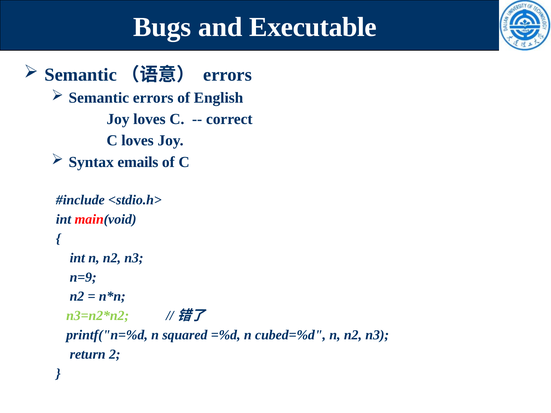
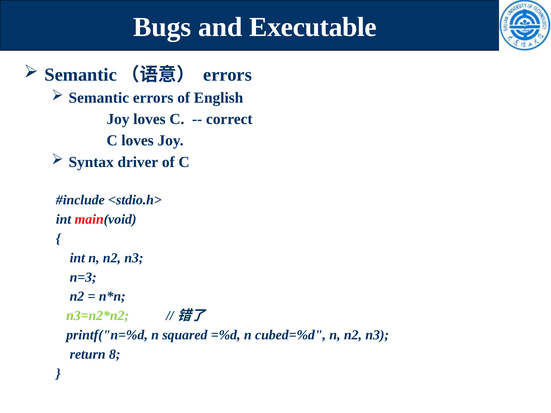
emails: emails -> driver (138, 162)
n=9: n=9 -> n=3 (83, 277)
2: 2 -> 8 (115, 354)
